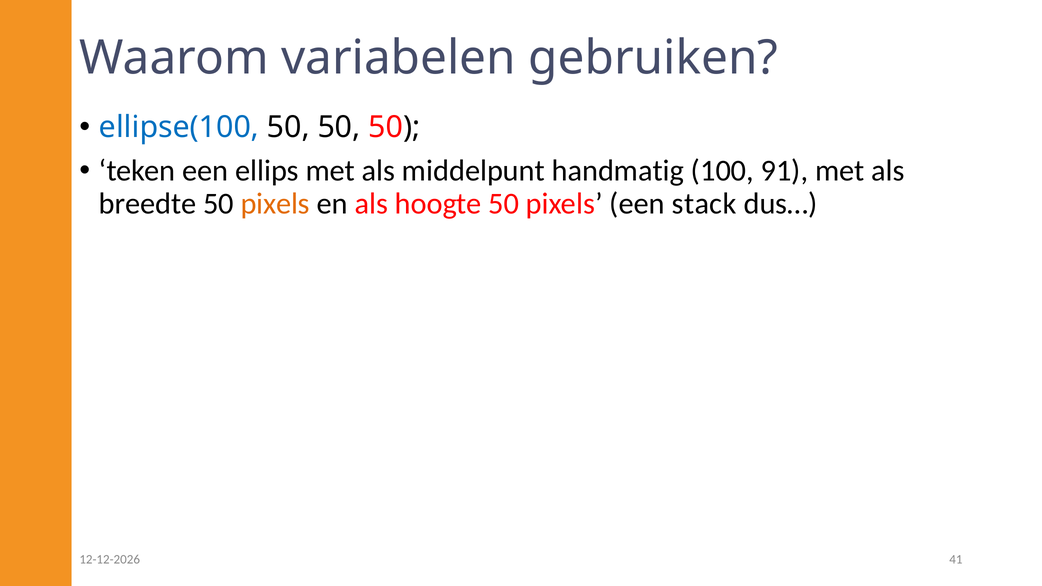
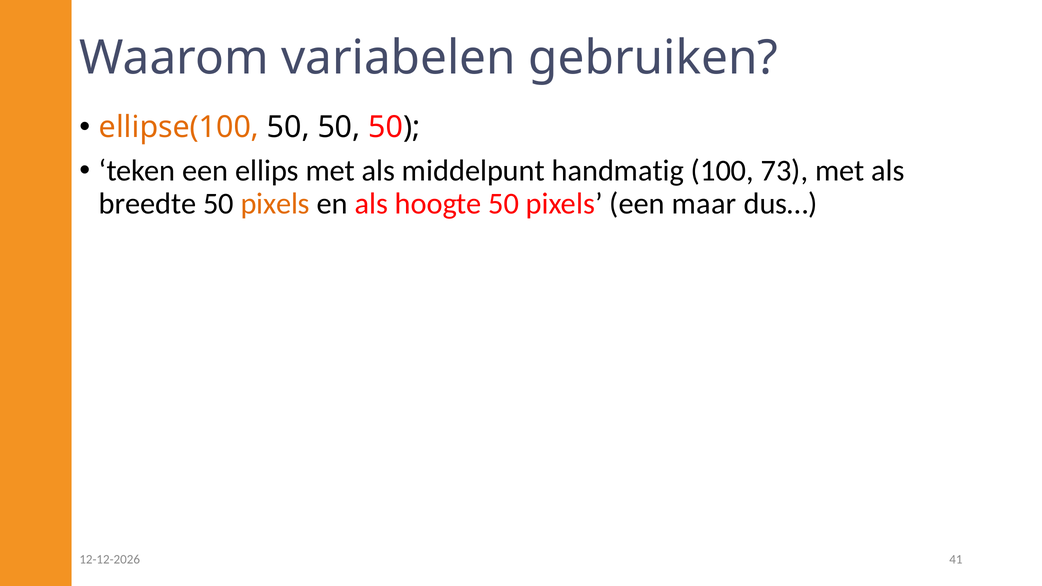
ellipse(100 colour: blue -> orange (179, 127)
91: 91 -> 73 (784, 171)
stack: stack -> maar (704, 204)
